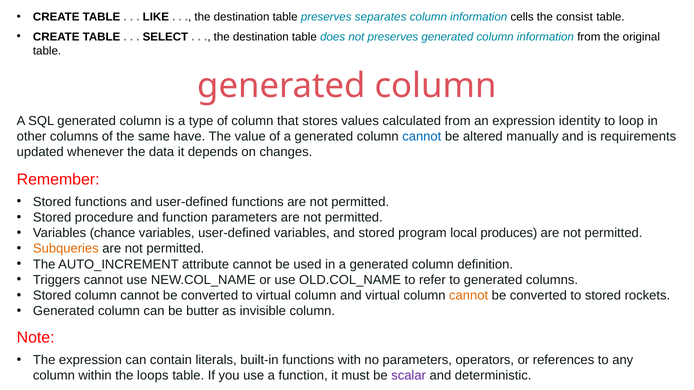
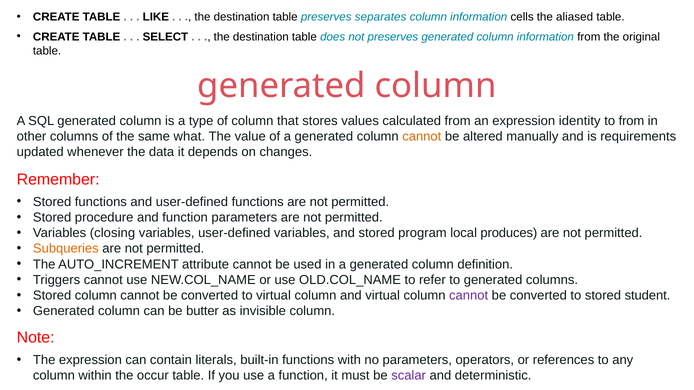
consist: consist -> aliased (575, 17)
to loop: loop -> from (631, 121)
have: have -> what (189, 137)
cannot colour: blue -> orange (422, 137)
chance: chance -> closing (112, 233)
cannot colour: orange -> purple (469, 296)
rockets: rockets -> student (647, 296)
loops: loops -> occur (153, 376)
